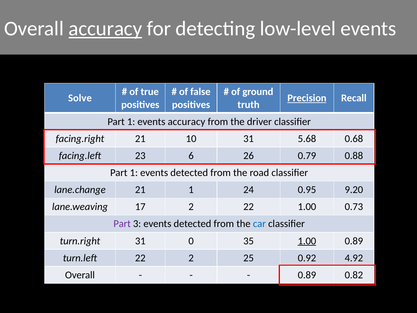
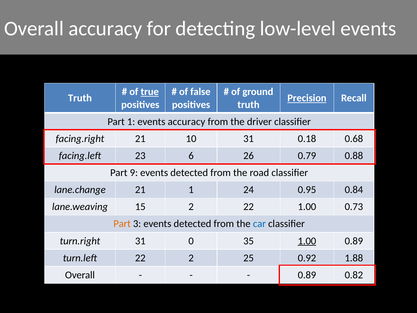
accuracy underline: present -> none (105, 29)
true underline: none -> present (150, 92)
Solve: Solve -> Truth (80, 98)
5.68: 5.68 -> 0.18 (307, 139)
1: 1 -> 9 (134, 173)
9.20: 9.20 -> 0.84 (354, 190)
17: 17 -> 15 (140, 207)
Part colour: purple -> orange (122, 224)
4.92: 4.92 -> 1.88 (354, 258)
